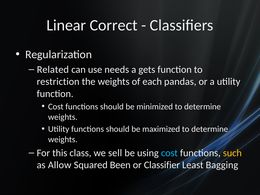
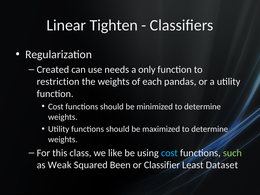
Correct: Correct -> Tighten (114, 25)
Related: Related -> Created (53, 69)
gets: gets -> only (147, 69)
sell: sell -> like (115, 153)
such colour: yellow -> light green (232, 153)
Allow: Allow -> Weak (60, 165)
Bagging: Bagging -> Dataset (222, 165)
